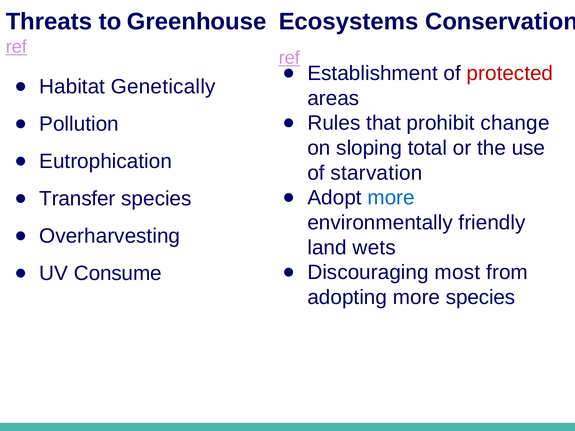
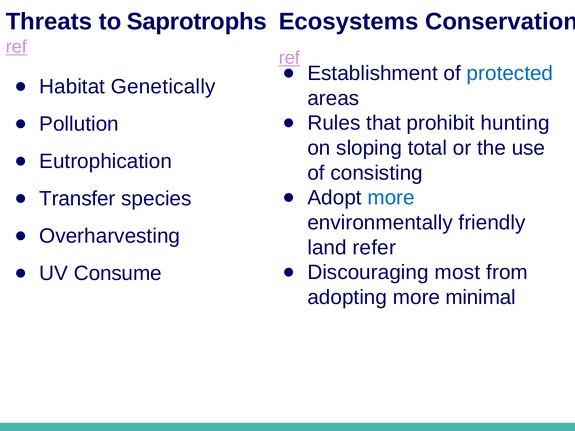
Greenhouse: Greenhouse -> Saprotrophs (197, 22)
protected colour: red -> blue (510, 73)
change: change -> hunting (515, 123)
starvation: starvation -> consisting (377, 173)
wets: wets -> refer (374, 248)
more species: species -> minimal (481, 298)
